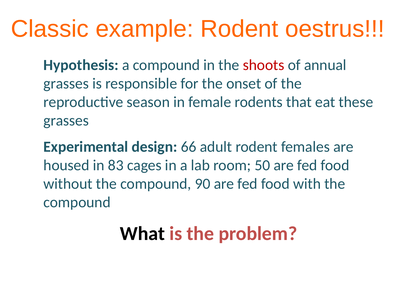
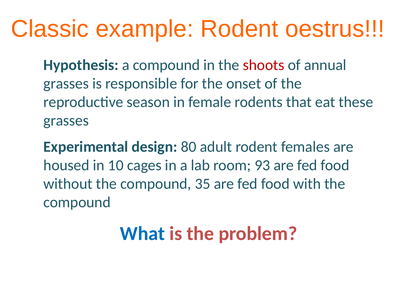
66: 66 -> 80 (189, 147)
83: 83 -> 10 (116, 165)
50: 50 -> 93 (262, 165)
90: 90 -> 35 (203, 184)
What colour: black -> blue (142, 234)
